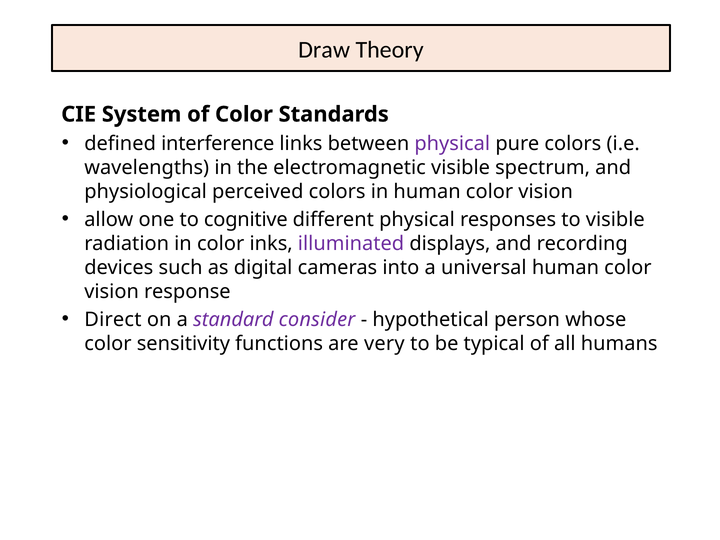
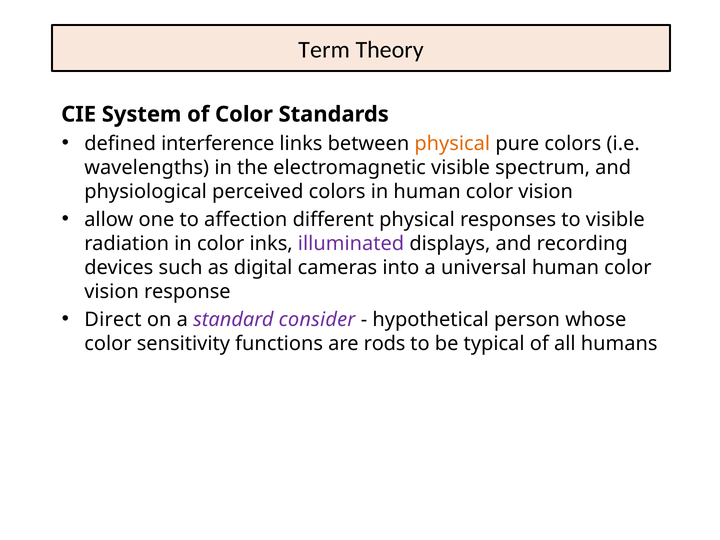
Draw: Draw -> Term (324, 50)
physical colour: purple -> orange (452, 143)
cognitive: cognitive -> affection (246, 219)
very: very -> rods (385, 343)
